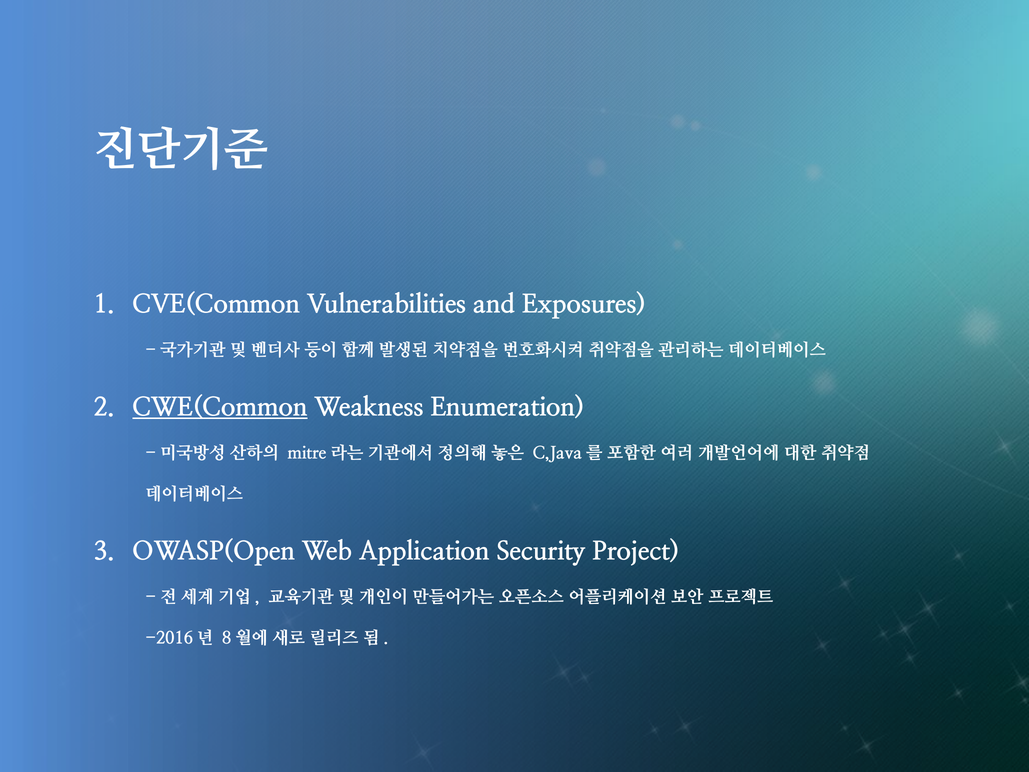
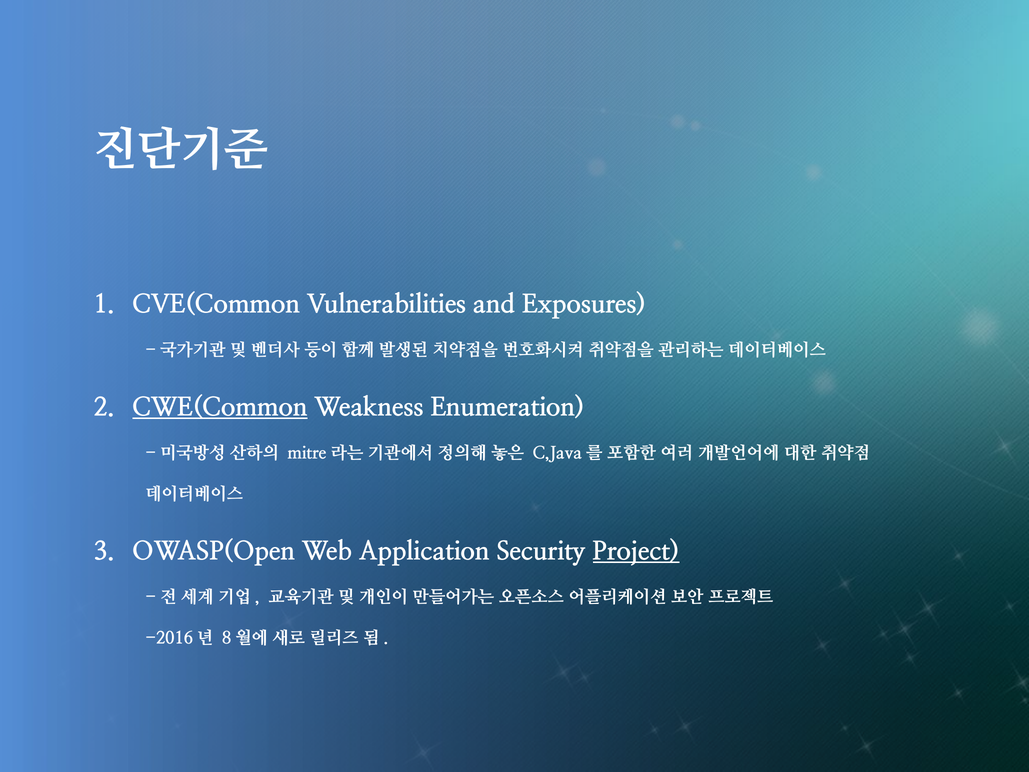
Project underline: none -> present (636, 551)
